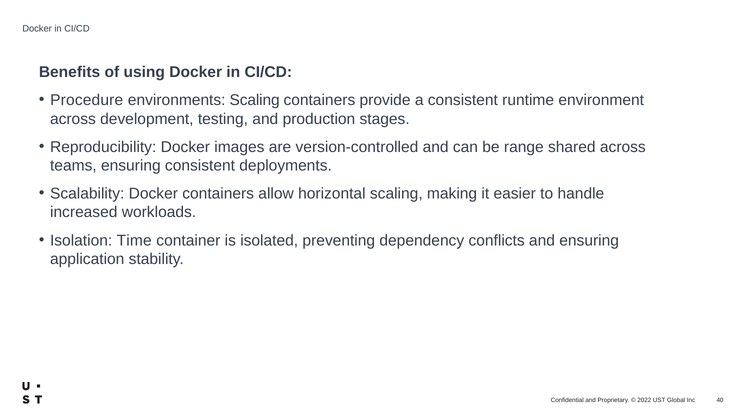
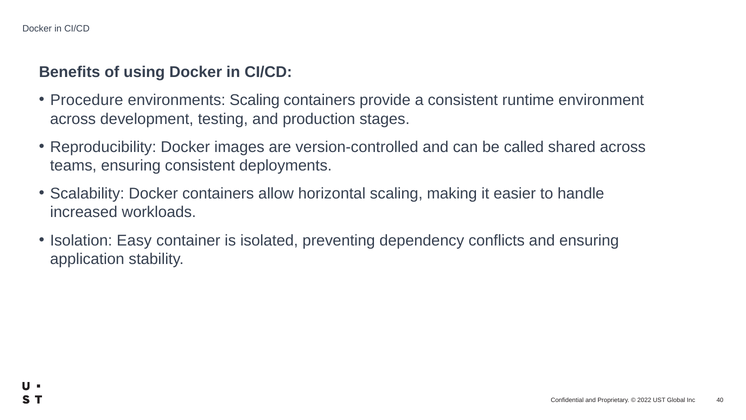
range: range -> called (524, 147)
Time: Time -> Easy (134, 240)
